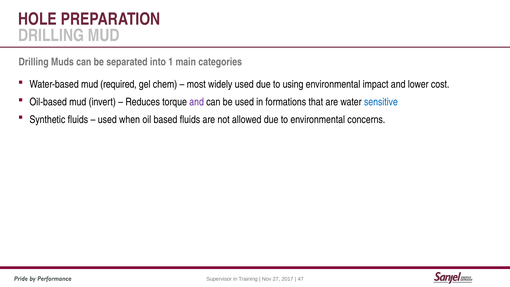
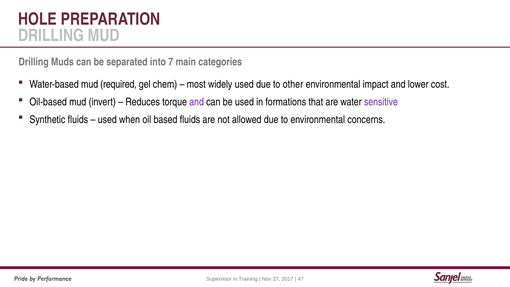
1: 1 -> 7 (171, 62)
using: using -> other (293, 84)
sensitive colour: blue -> purple (381, 102)
